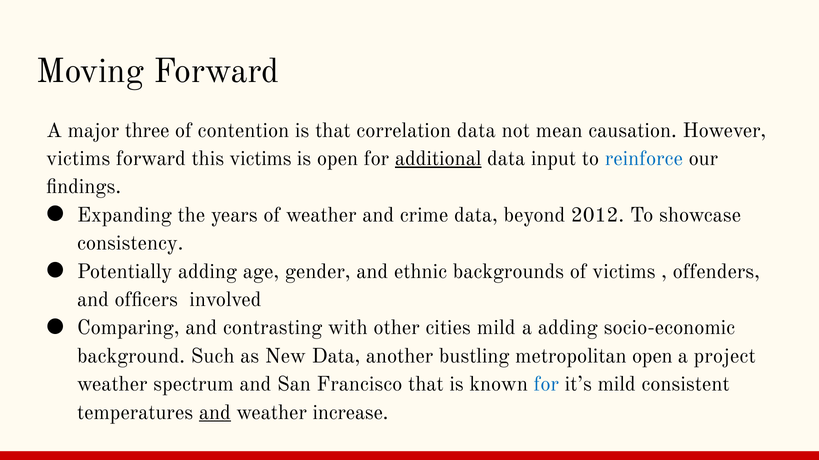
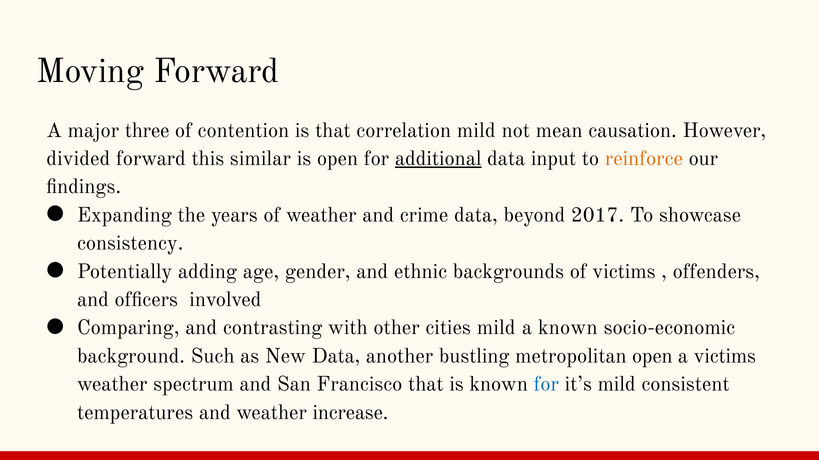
correlation data: data -> mild (476, 131)
victims: victims -> divided (78, 159)
this victims: victims -> similar (260, 159)
reinforce colour: blue -> orange (644, 159)
2012: 2012 -> 2017 (598, 215)
a adding: adding -> known (568, 328)
a project: project -> victims (725, 356)
and underline: present -> none (215, 413)
